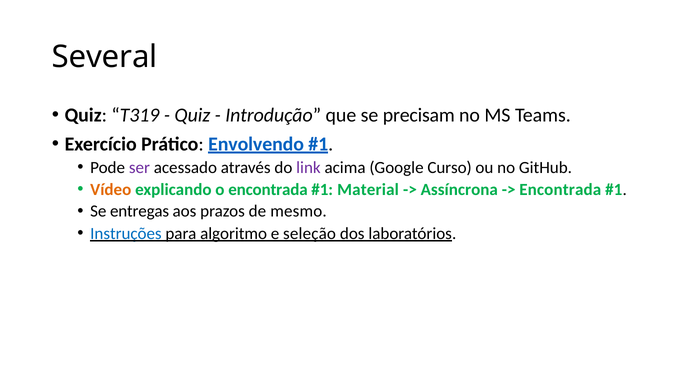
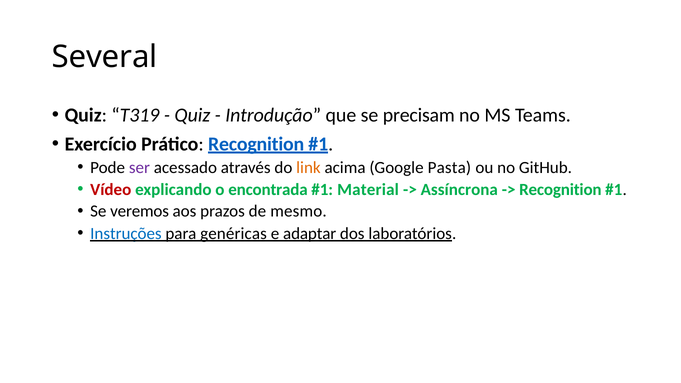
Prático Envolvendo: Envolvendo -> Recognition (256, 144)
link colour: purple -> orange (308, 168)
Curso: Curso -> Pasta (449, 168)
Vídeo colour: orange -> red (111, 189)
Encontrada: Encontrada -> Recognition (560, 189)
entregas: entregas -> veremos (140, 211)
algoritmo: algoritmo -> genéricas (233, 234)
seleção: seleção -> adaptar (310, 234)
